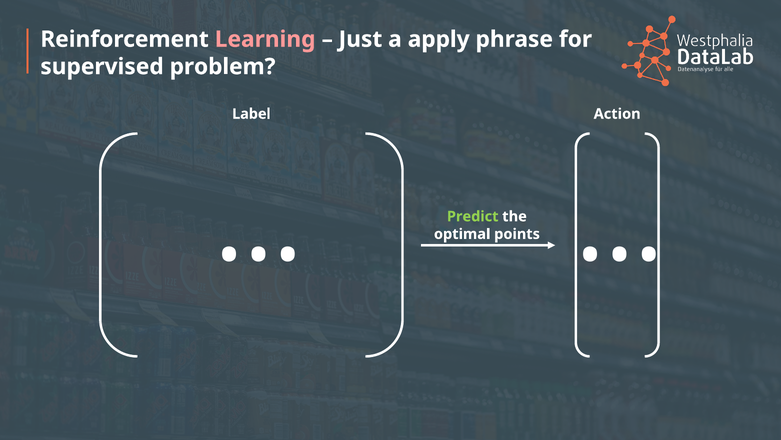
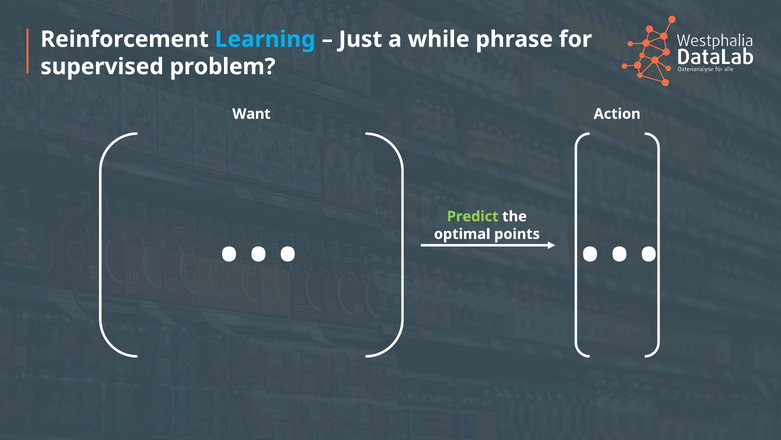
Learning colour: pink -> light blue (265, 39)
apply: apply -> while (439, 39)
Label: Label -> Want (251, 114)
